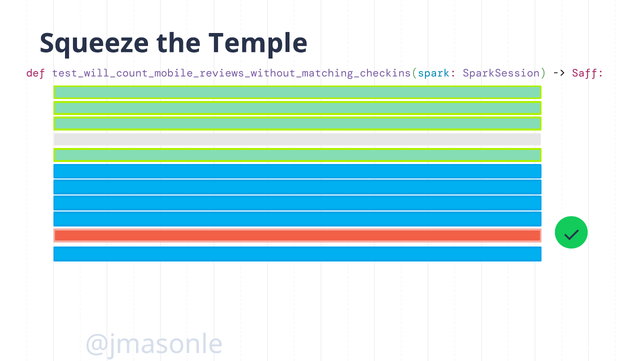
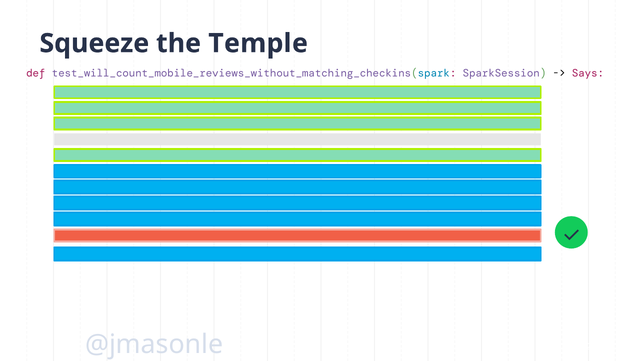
Saff: Saff -> Says (588, 73)
